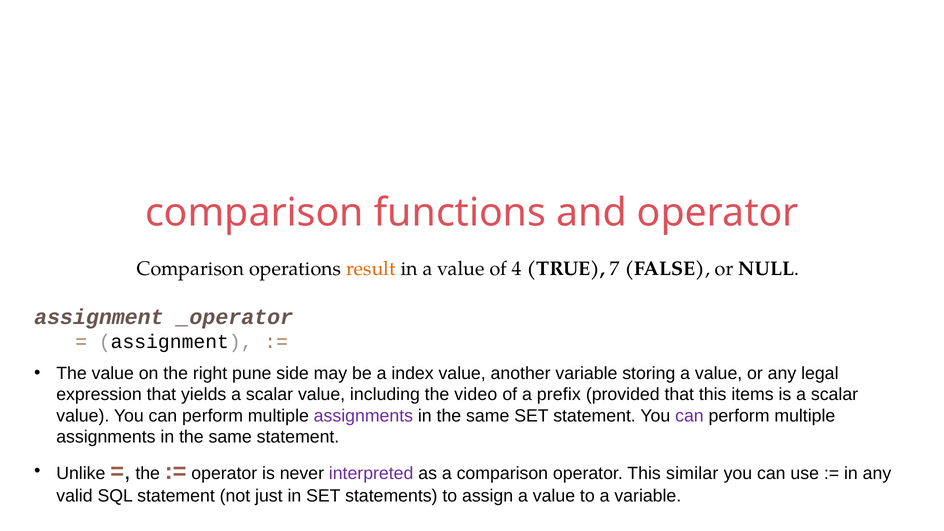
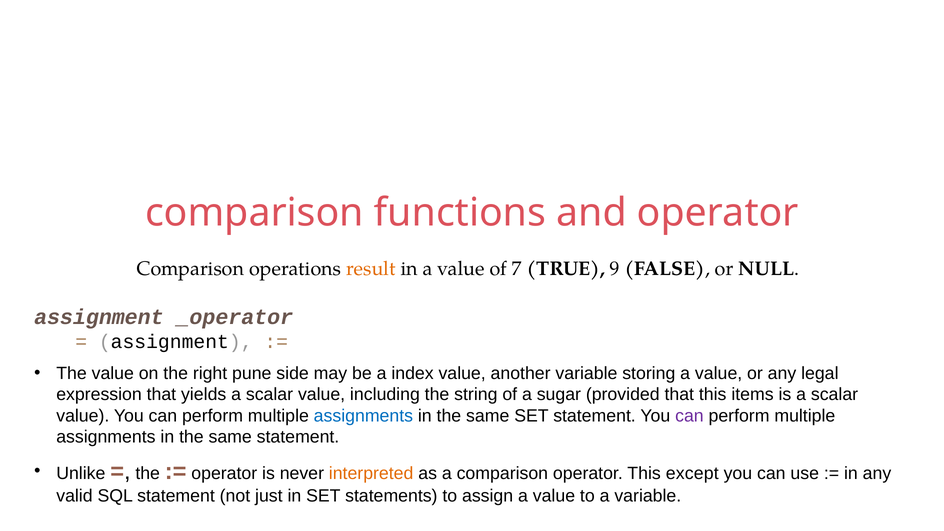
4: 4 -> 7 (517, 269)
7: 7 -> 9 (615, 269)
video: video -> string (476, 394)
prefix: prefix -> sugar (559, 394)
assignments colour: purple -> blue (363, 416)
interpreted colour: purple -> orange (371, 474)
similar: similar -> except (692, 474)
